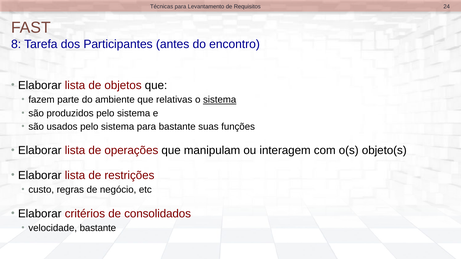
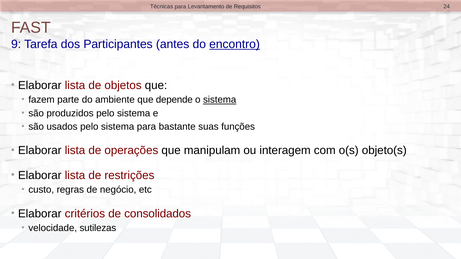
8: 8 -> 9 (16, 44)
encontro underline: none -> present (235, 44)
relativas: relativas -> depende (174, 100)
velocidade bastante: bastante -> sutilezas (98, 228)
